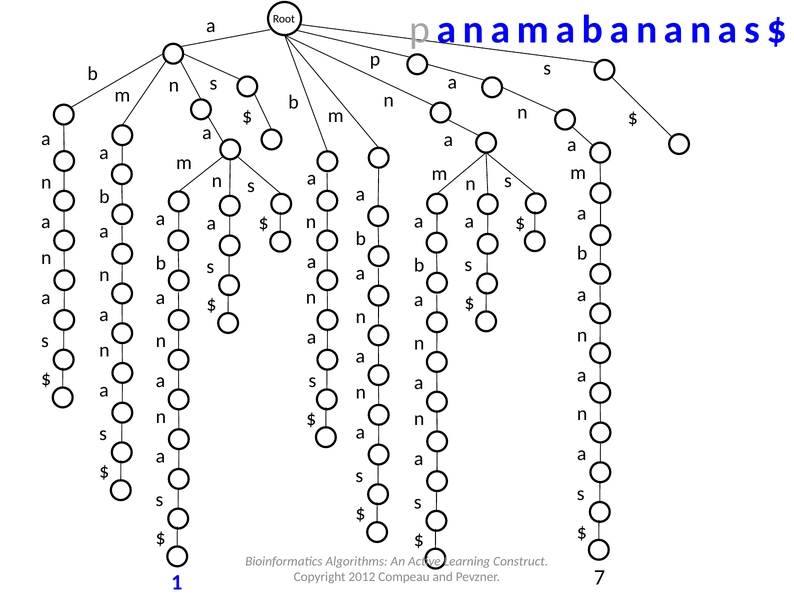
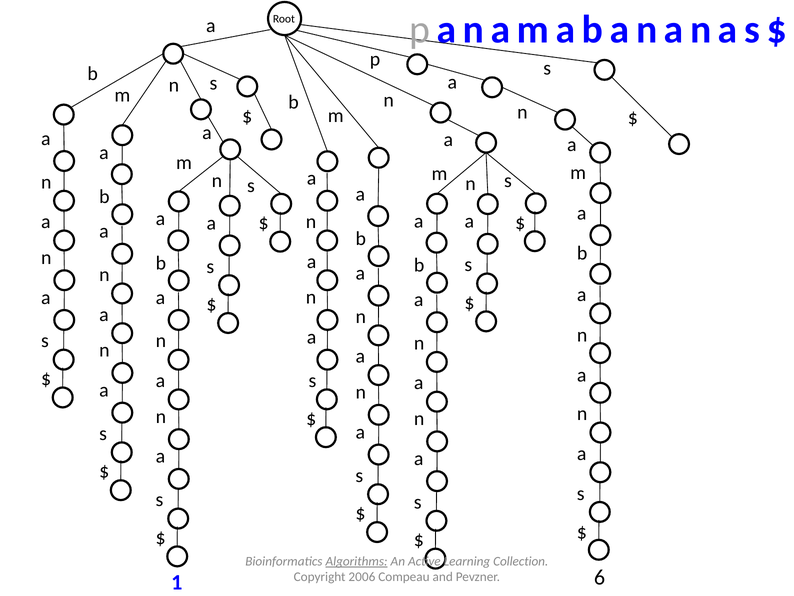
Algorithms underline: none -> present (357, 561)
Construct: Construct -> Collection (521, 561)
2012: 2012 -> 2006 (362, 577)
7: 7 -> 6 (600, 577)
